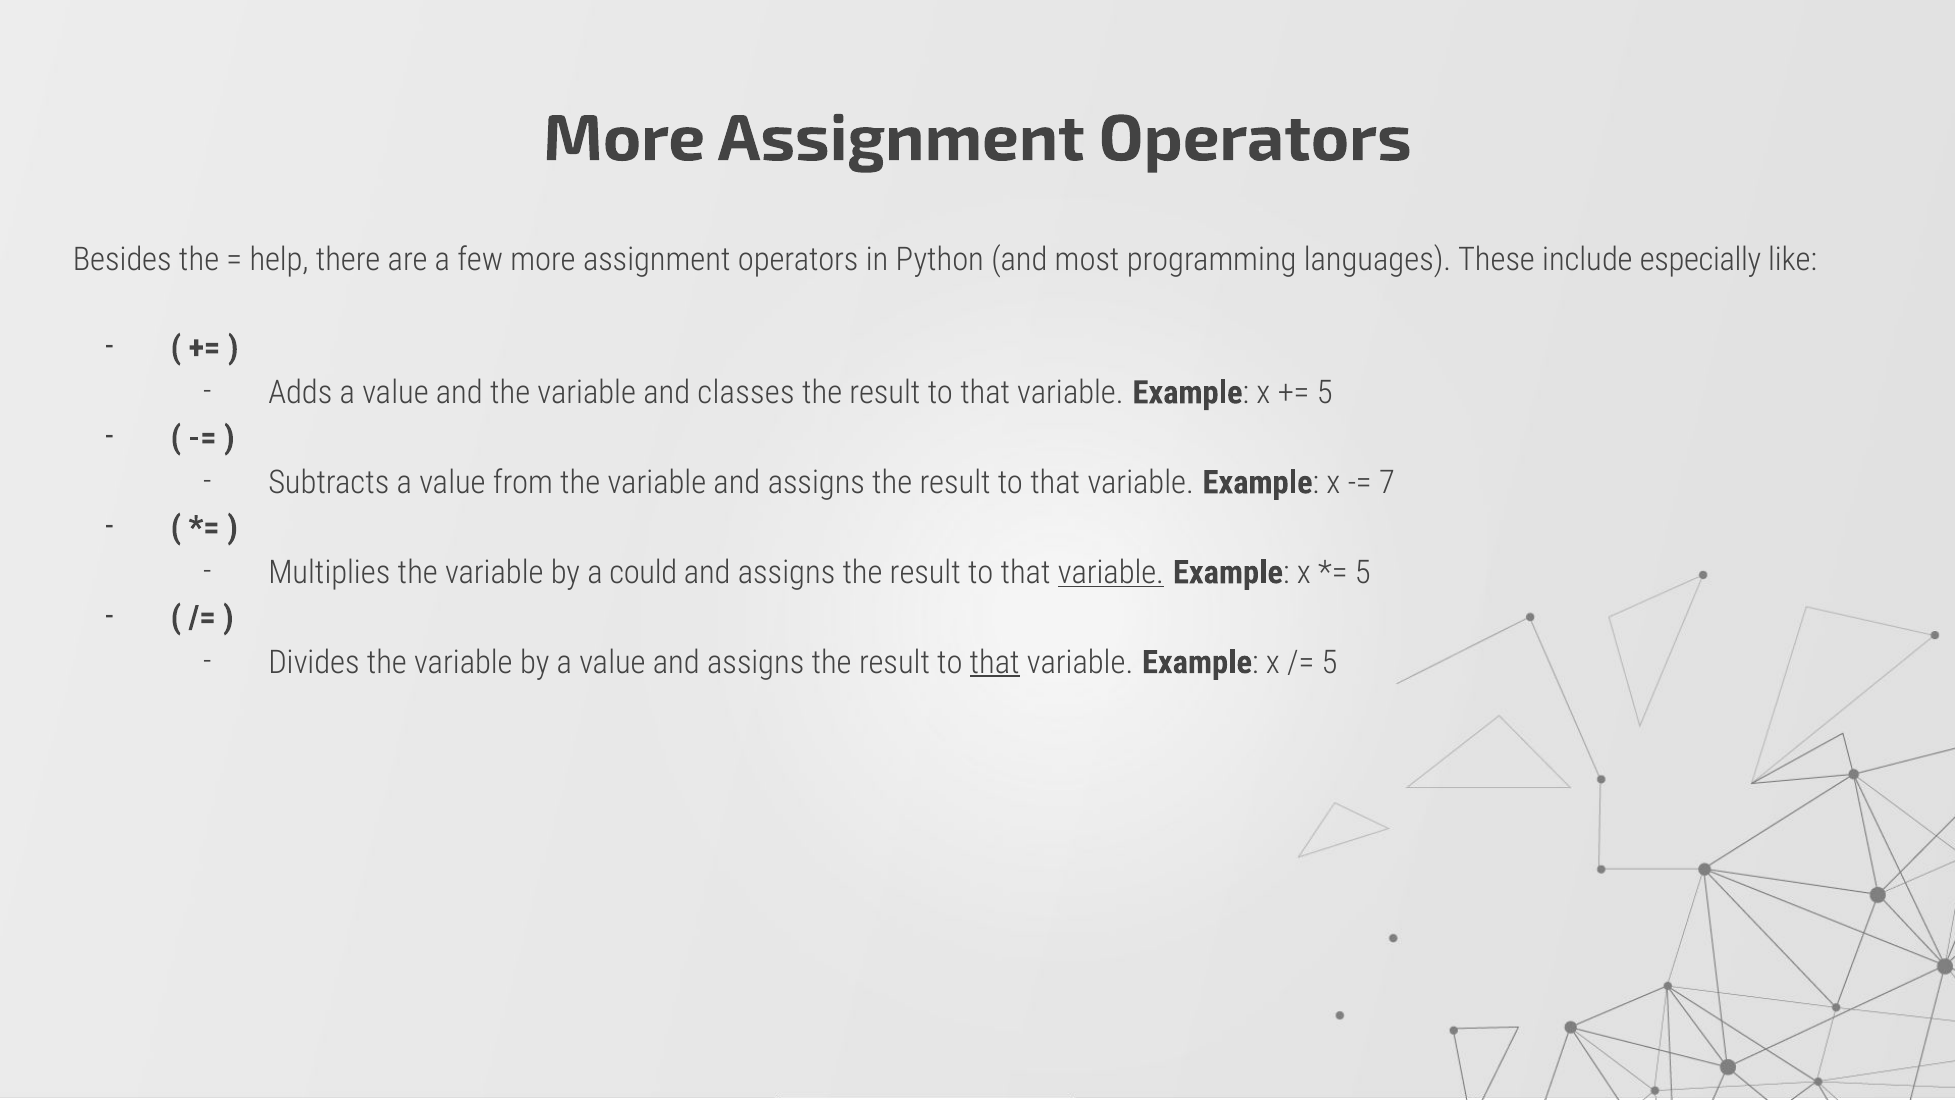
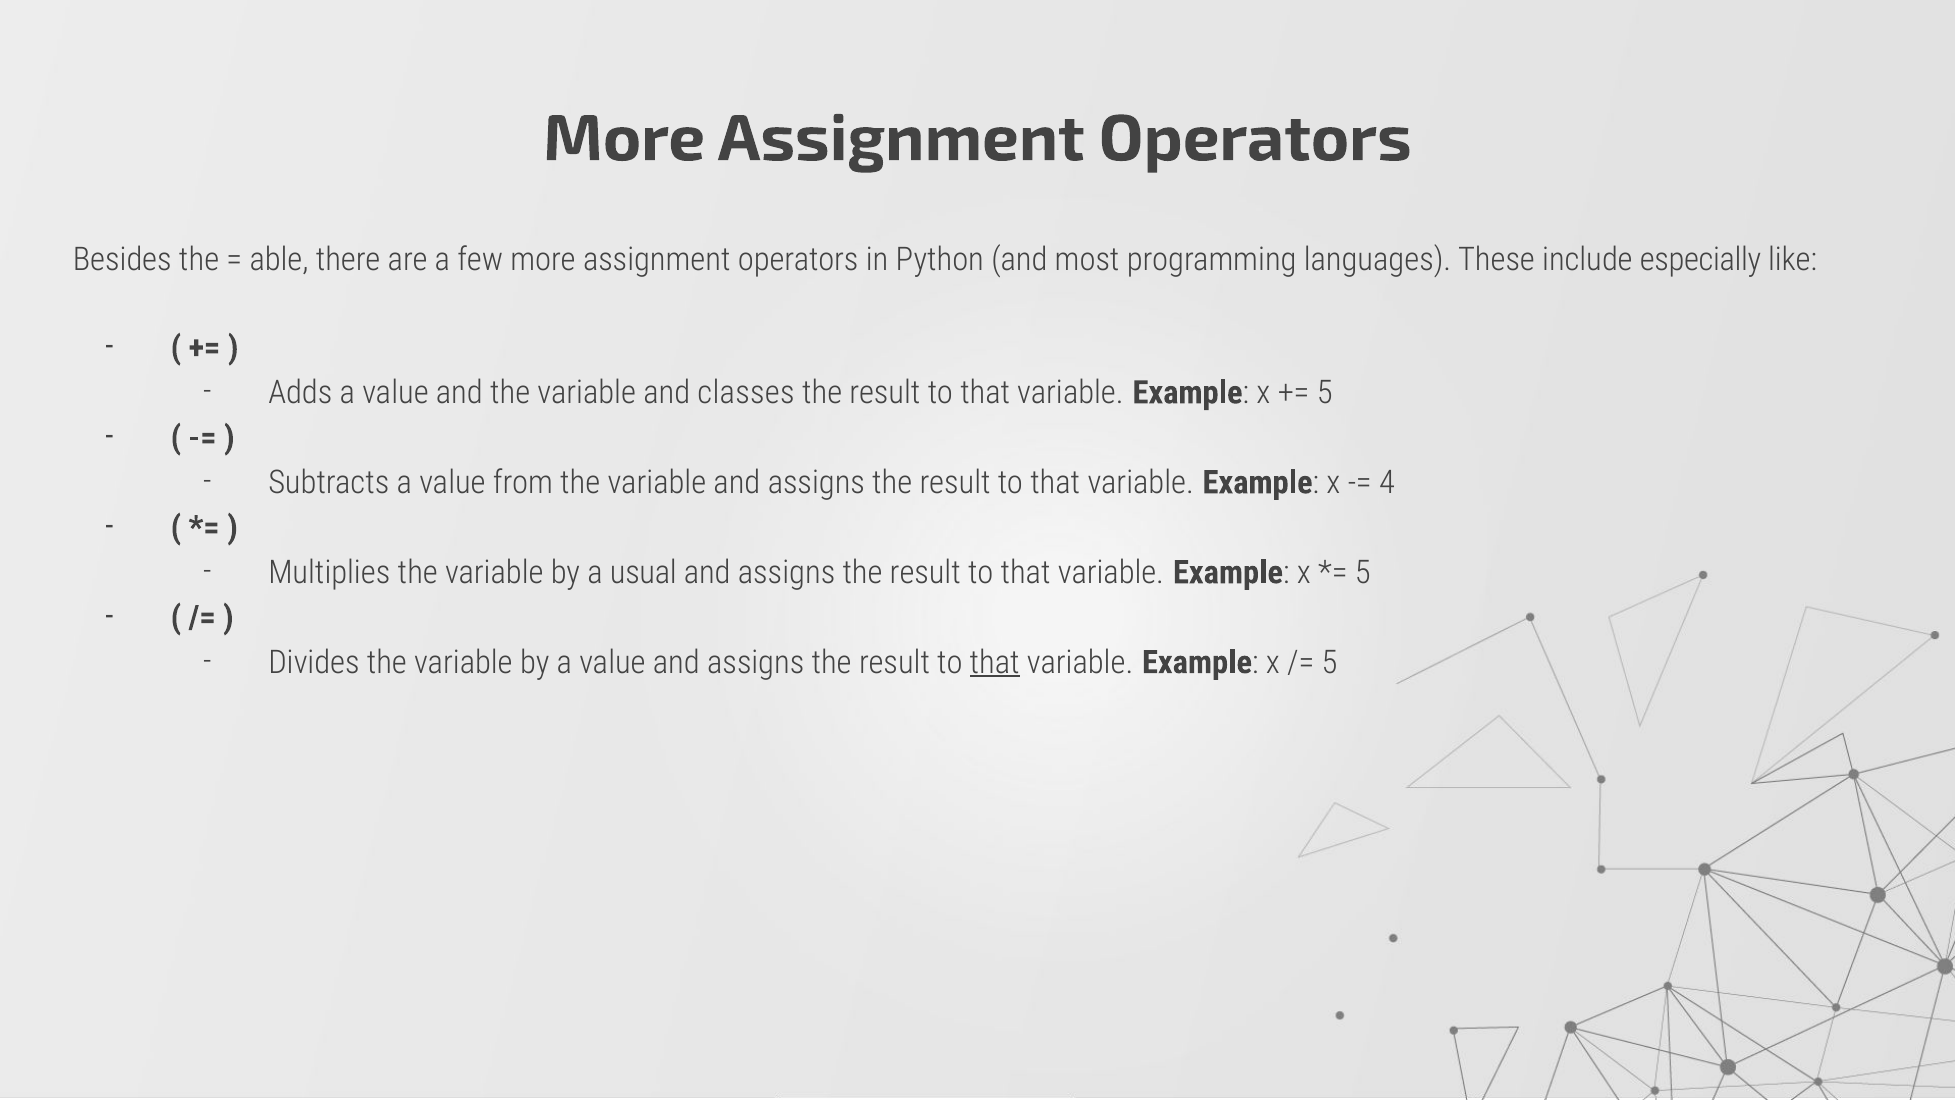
help: help -> able (279, 259)
7: 7 -> 4 (1387, 482)
could: could -> usual (643, 572)
variable underline: present -> none (1111, 572)
